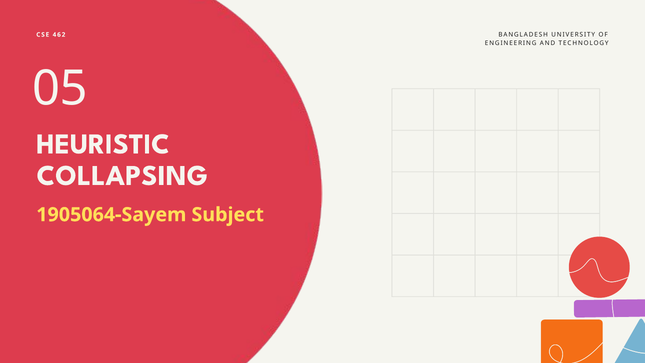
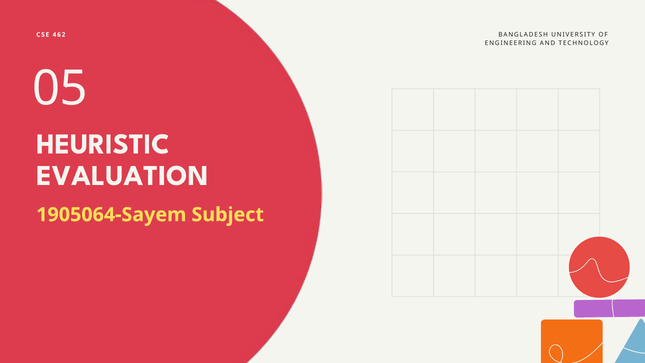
COLLAPSING: COLLAPSING -> EVALUATION (122, 175)
